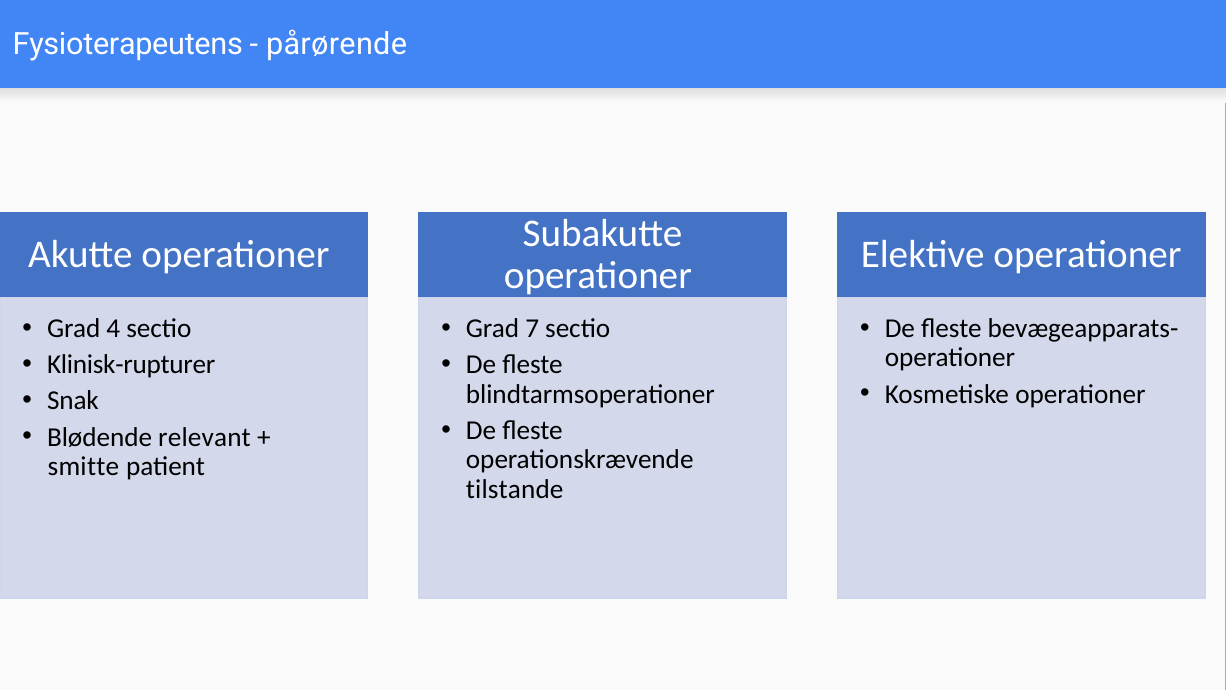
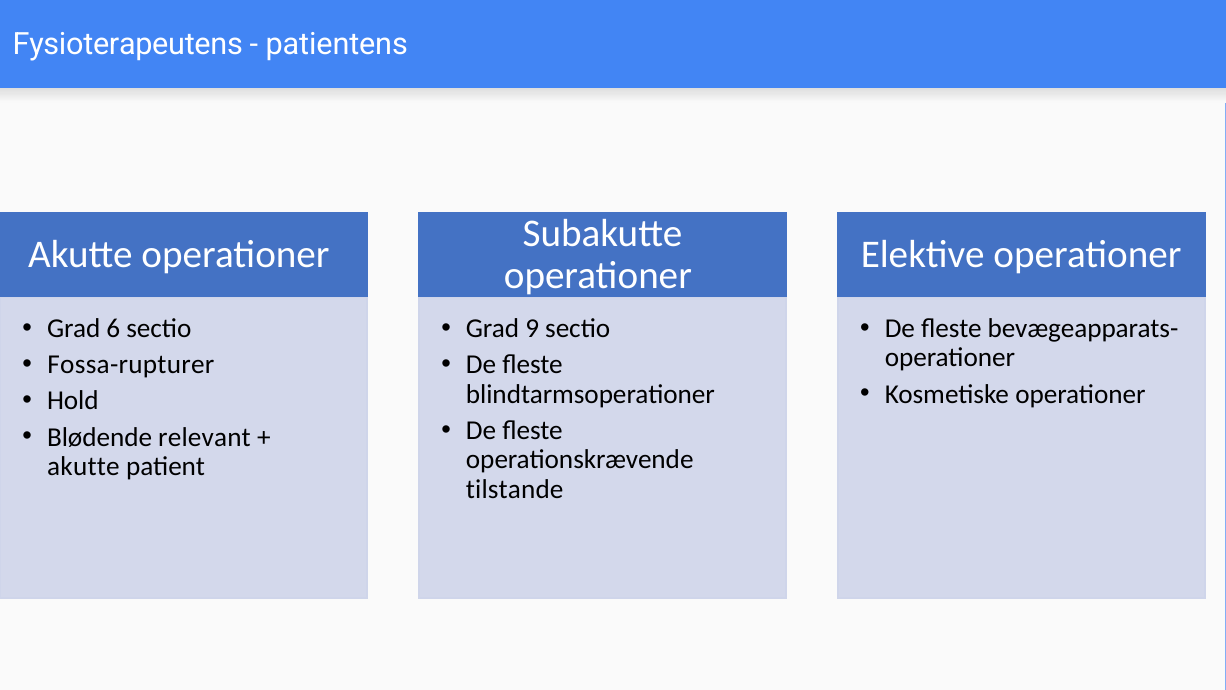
pårørende: pårørende -> patientens (337, 45)
4: 4 -> 6 (113, 328)
7: 7 -> 9 (532, 328)
Klinisk-rupturer: Klinisk-rupturer -> Fossa-rupturer (131, 365)
Snak: Snak -> Hold (73, 401)
smitte: smitte -> akutte (83, 466)
